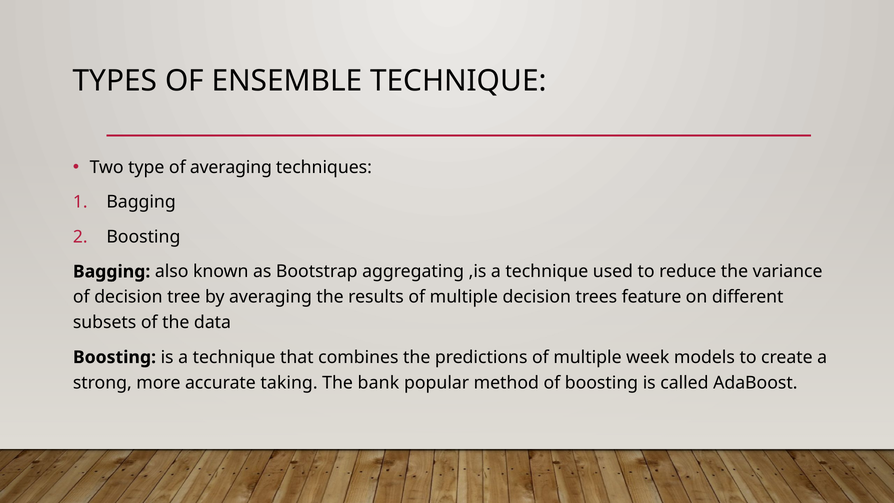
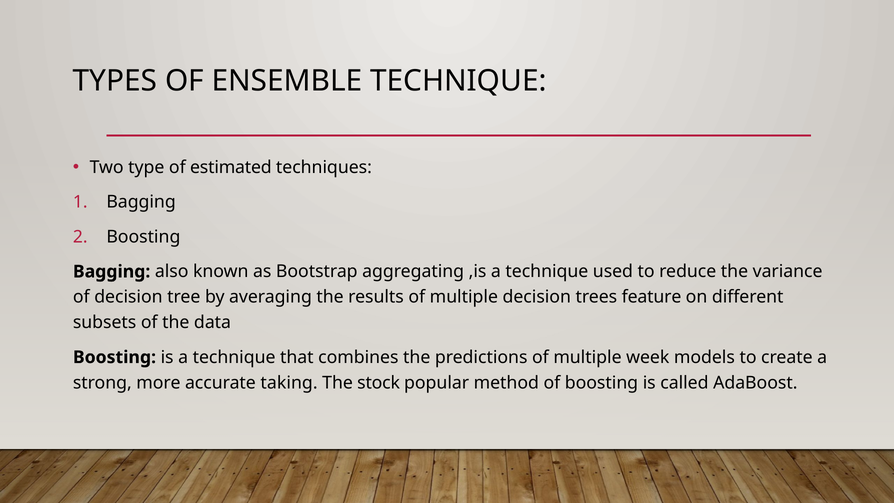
of averaging: averaging -> estimated (231, 167)
bank: bank -> stock (379, 383)
